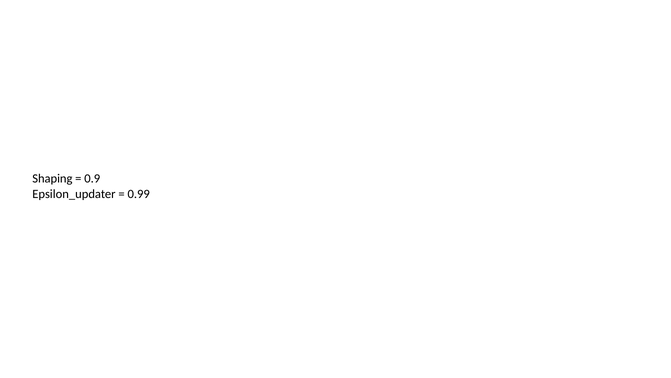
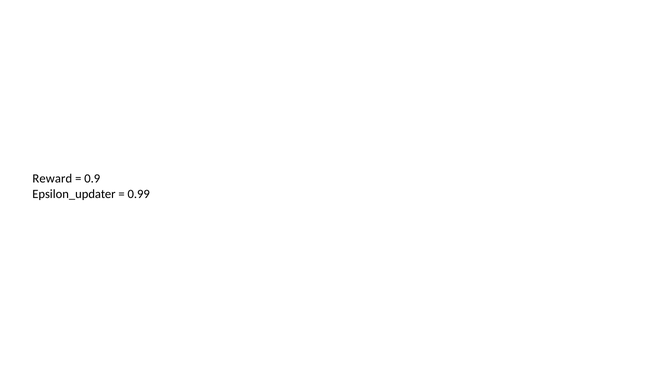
Shaping: Shaping -> Reward (52, 179)
